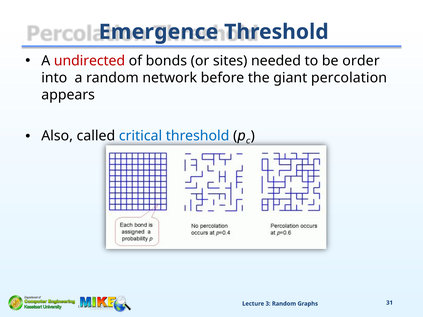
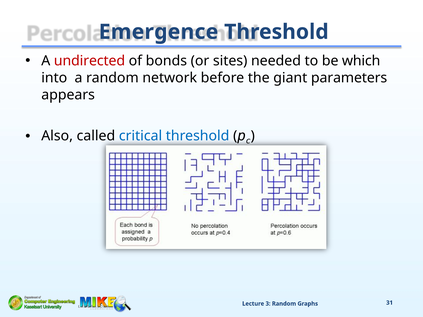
order: order -> which (361, 61)
percolation: percolation -> parameters (349, 78)
